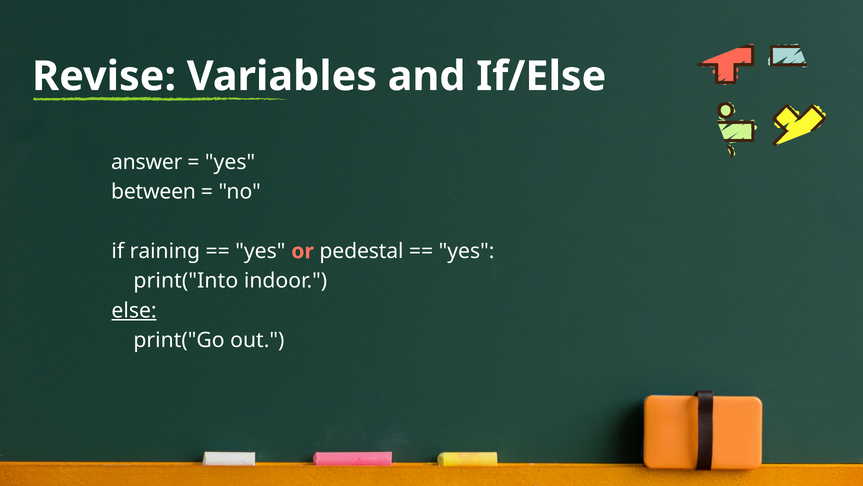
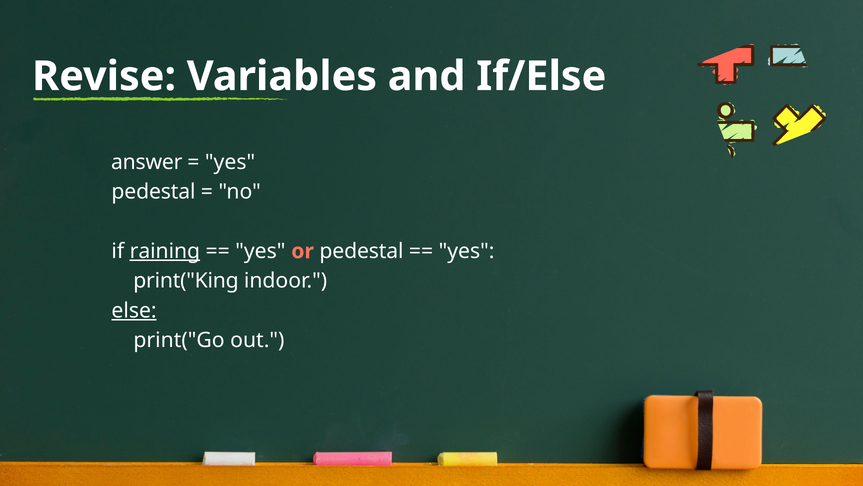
between: between -> pedestal (153, 192)
raining underline: none -> present (165, 251)
print("Into: print("Into -> print("King (186, 281)
